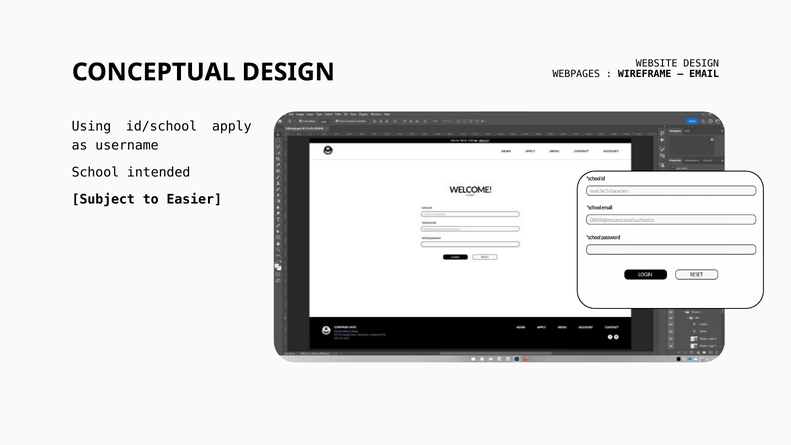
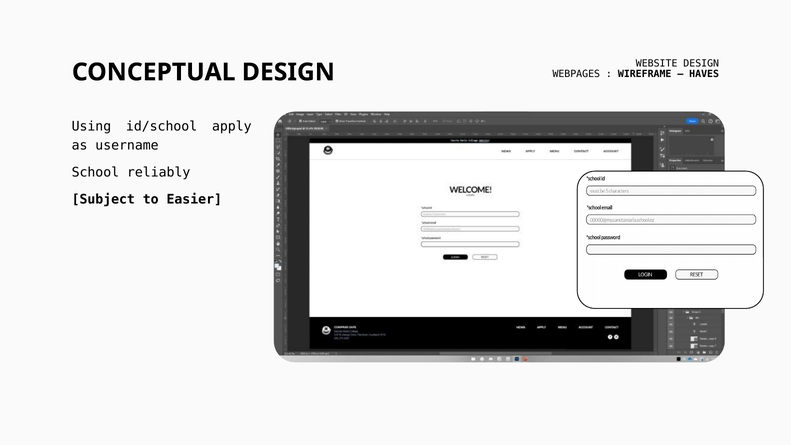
EMAIL: EMAIL -> HAVES (704, 74)
intended: intended -> reliably (159, 172)
